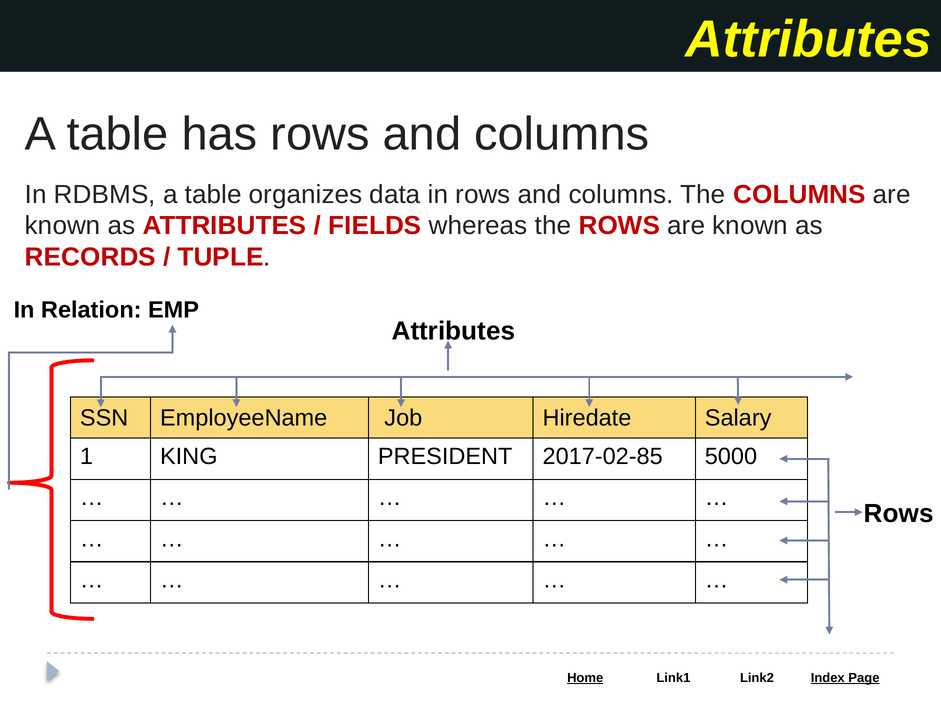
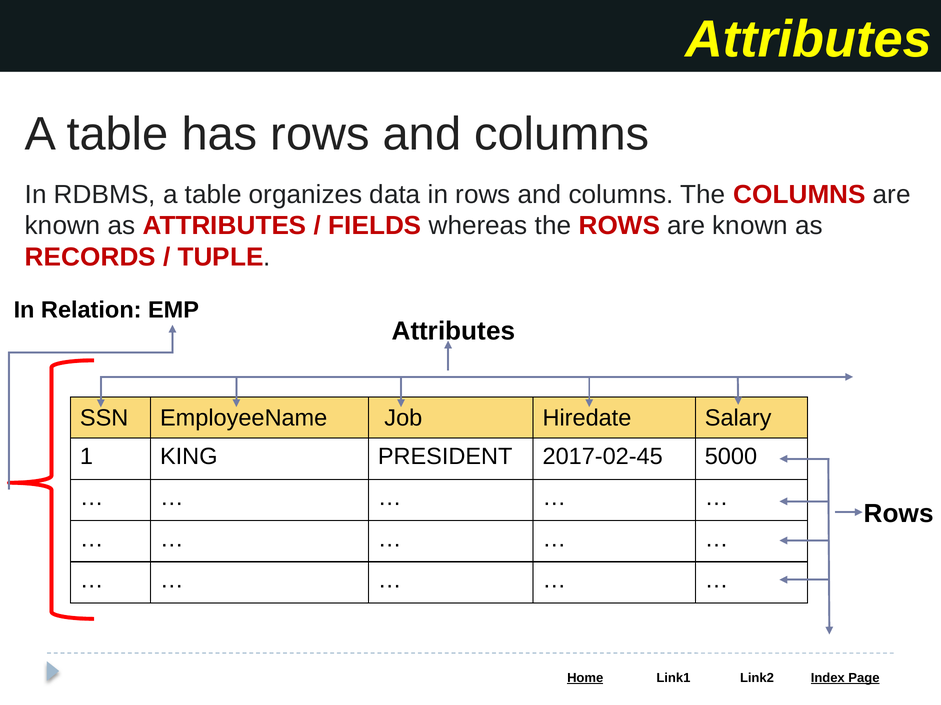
2017-02-85: 2017-02-85 -> 2017-02-45 (603, 457)
